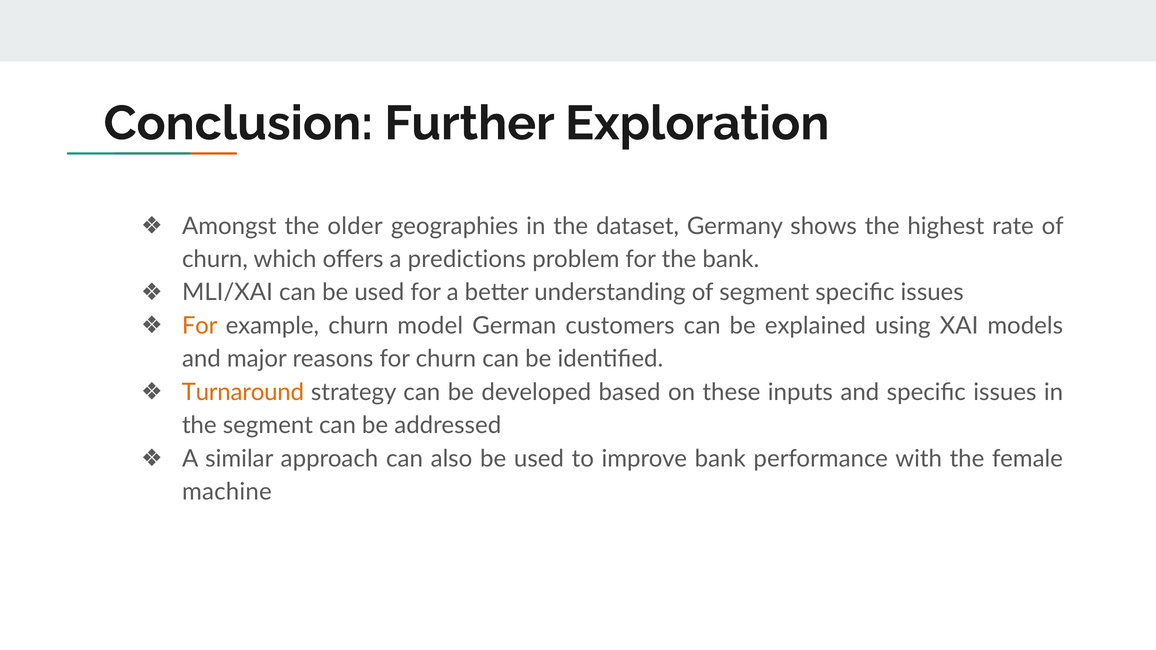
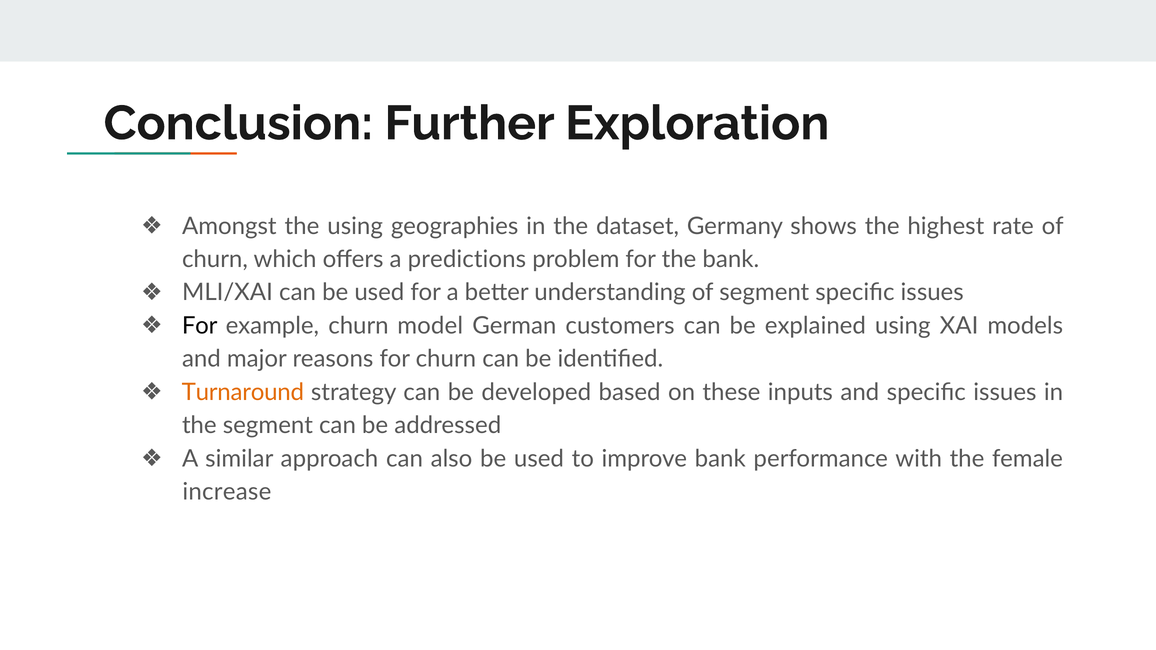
the older: older -> using (355, 226)
For colour: orange -> black (200, 326)
machine: machine -> increase (227, 492)
